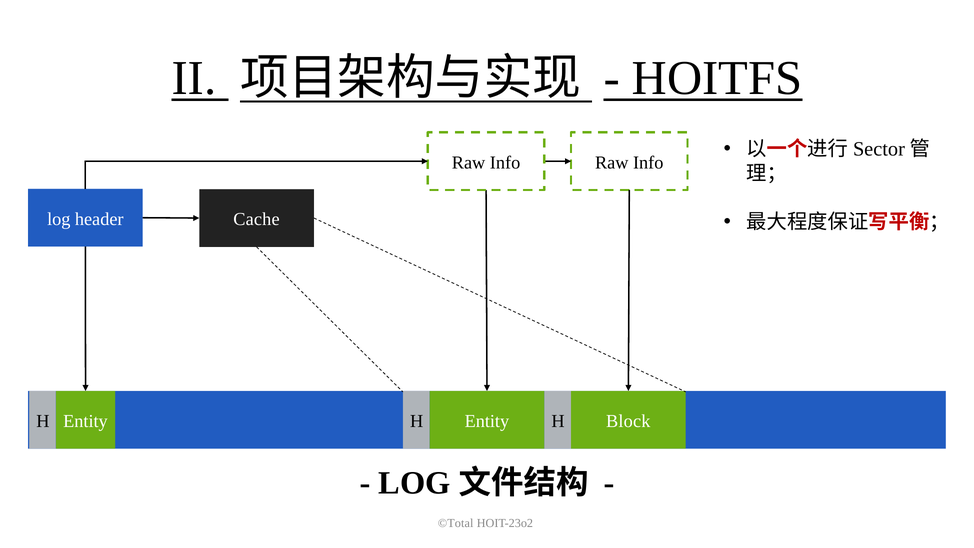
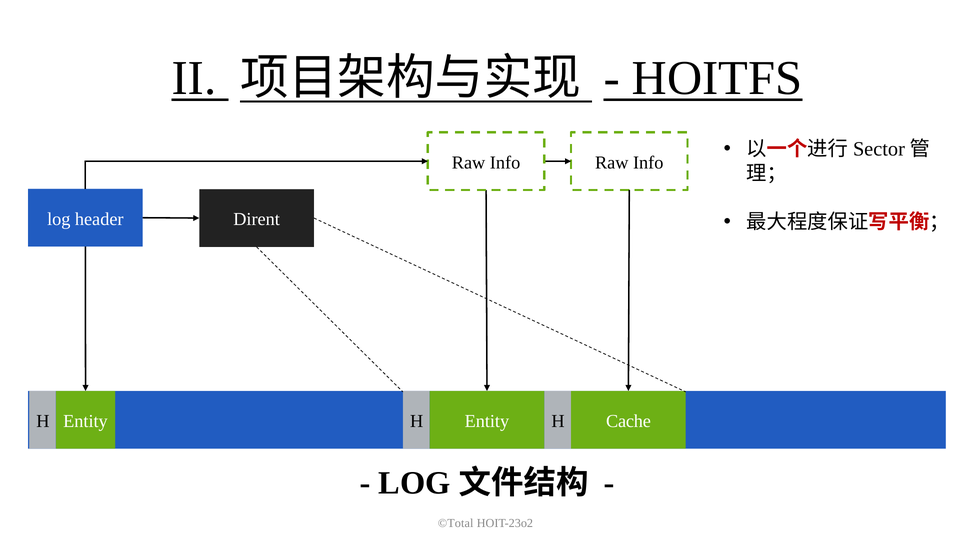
Cache: Cache -> Dirent (257, 219)
Block: Block -> Cache (628, 421)
